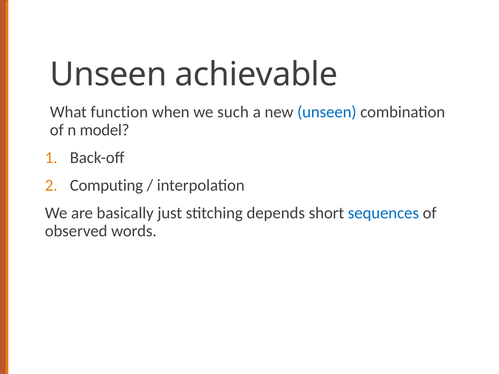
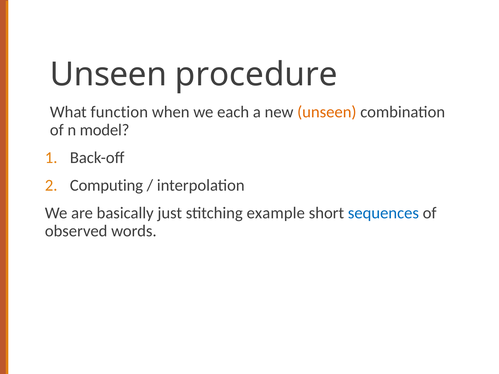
achievable: achievable -> procedure (256, 75)
such: such -> each (233, 112)
unseen colour: blue -> orange (327, 112)
depends: depends -> example (276, 213)
